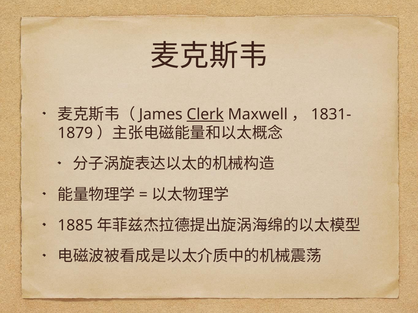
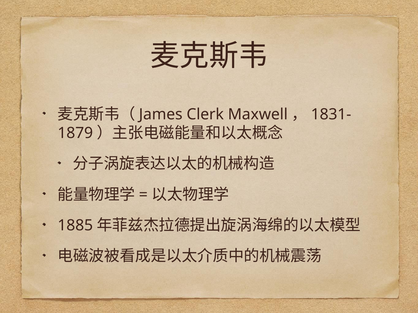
Clerk underline: present -> none (205, 115)
